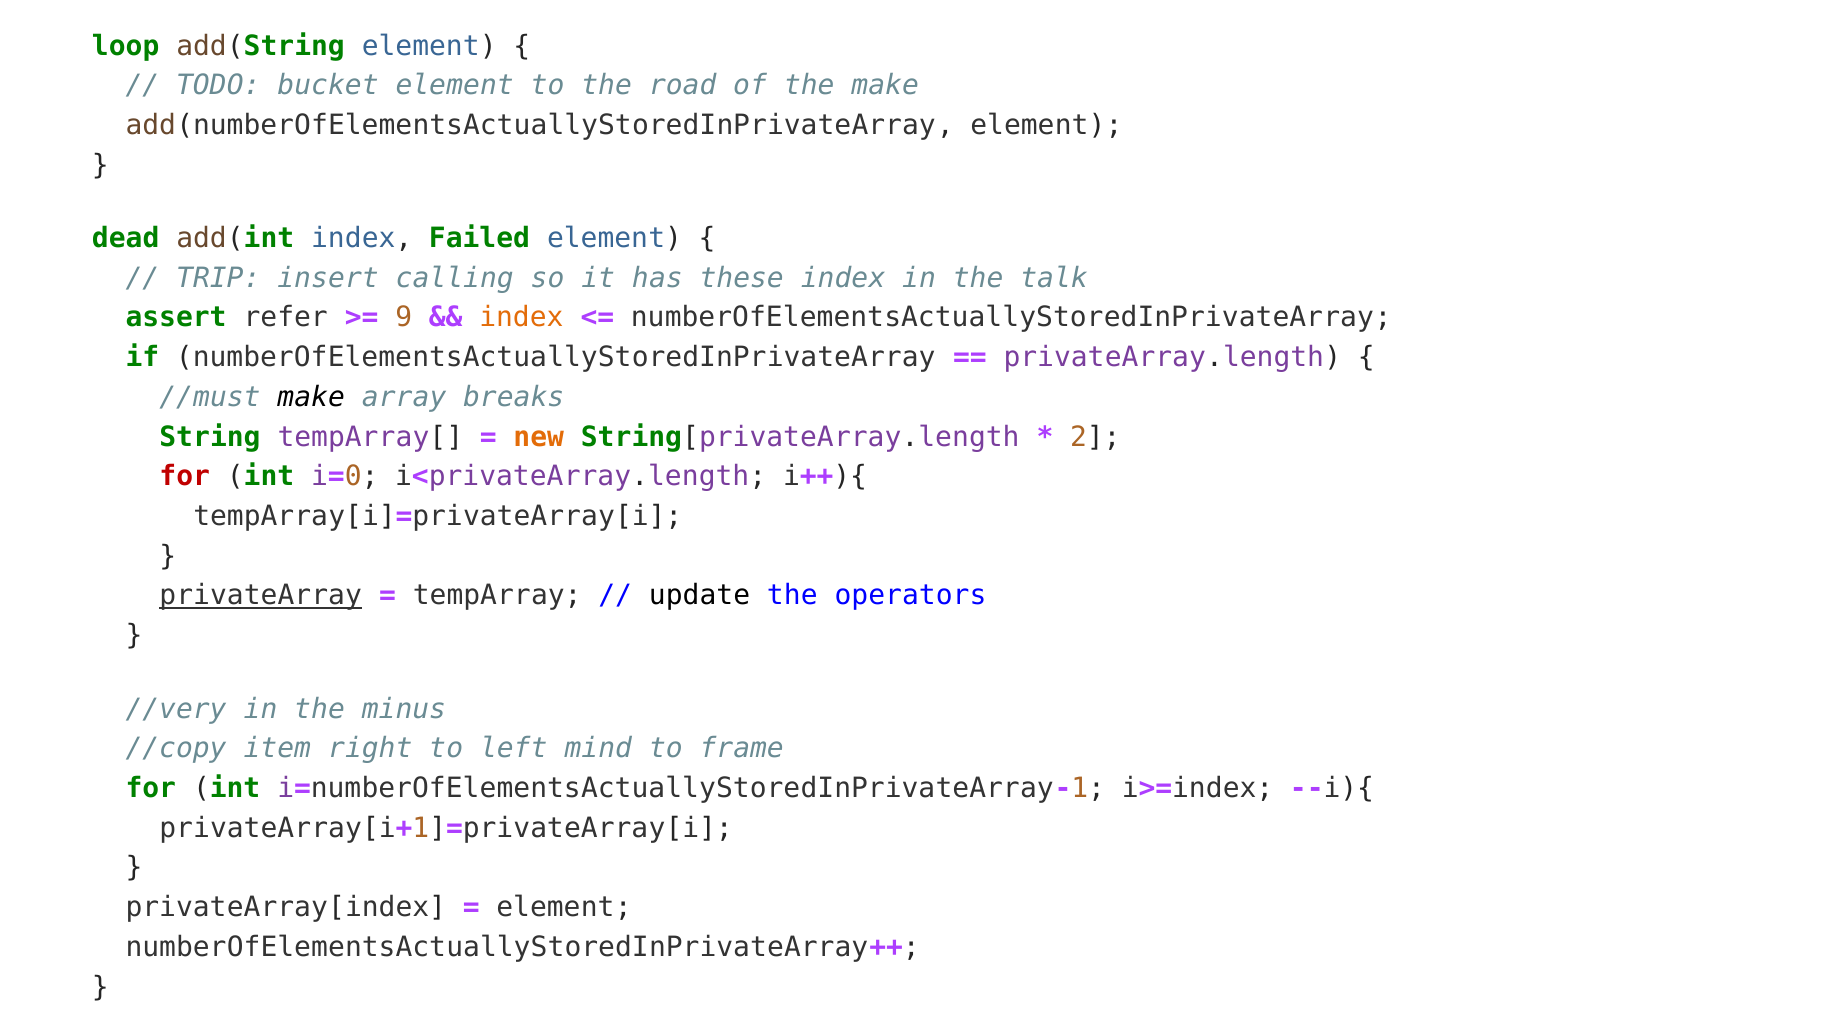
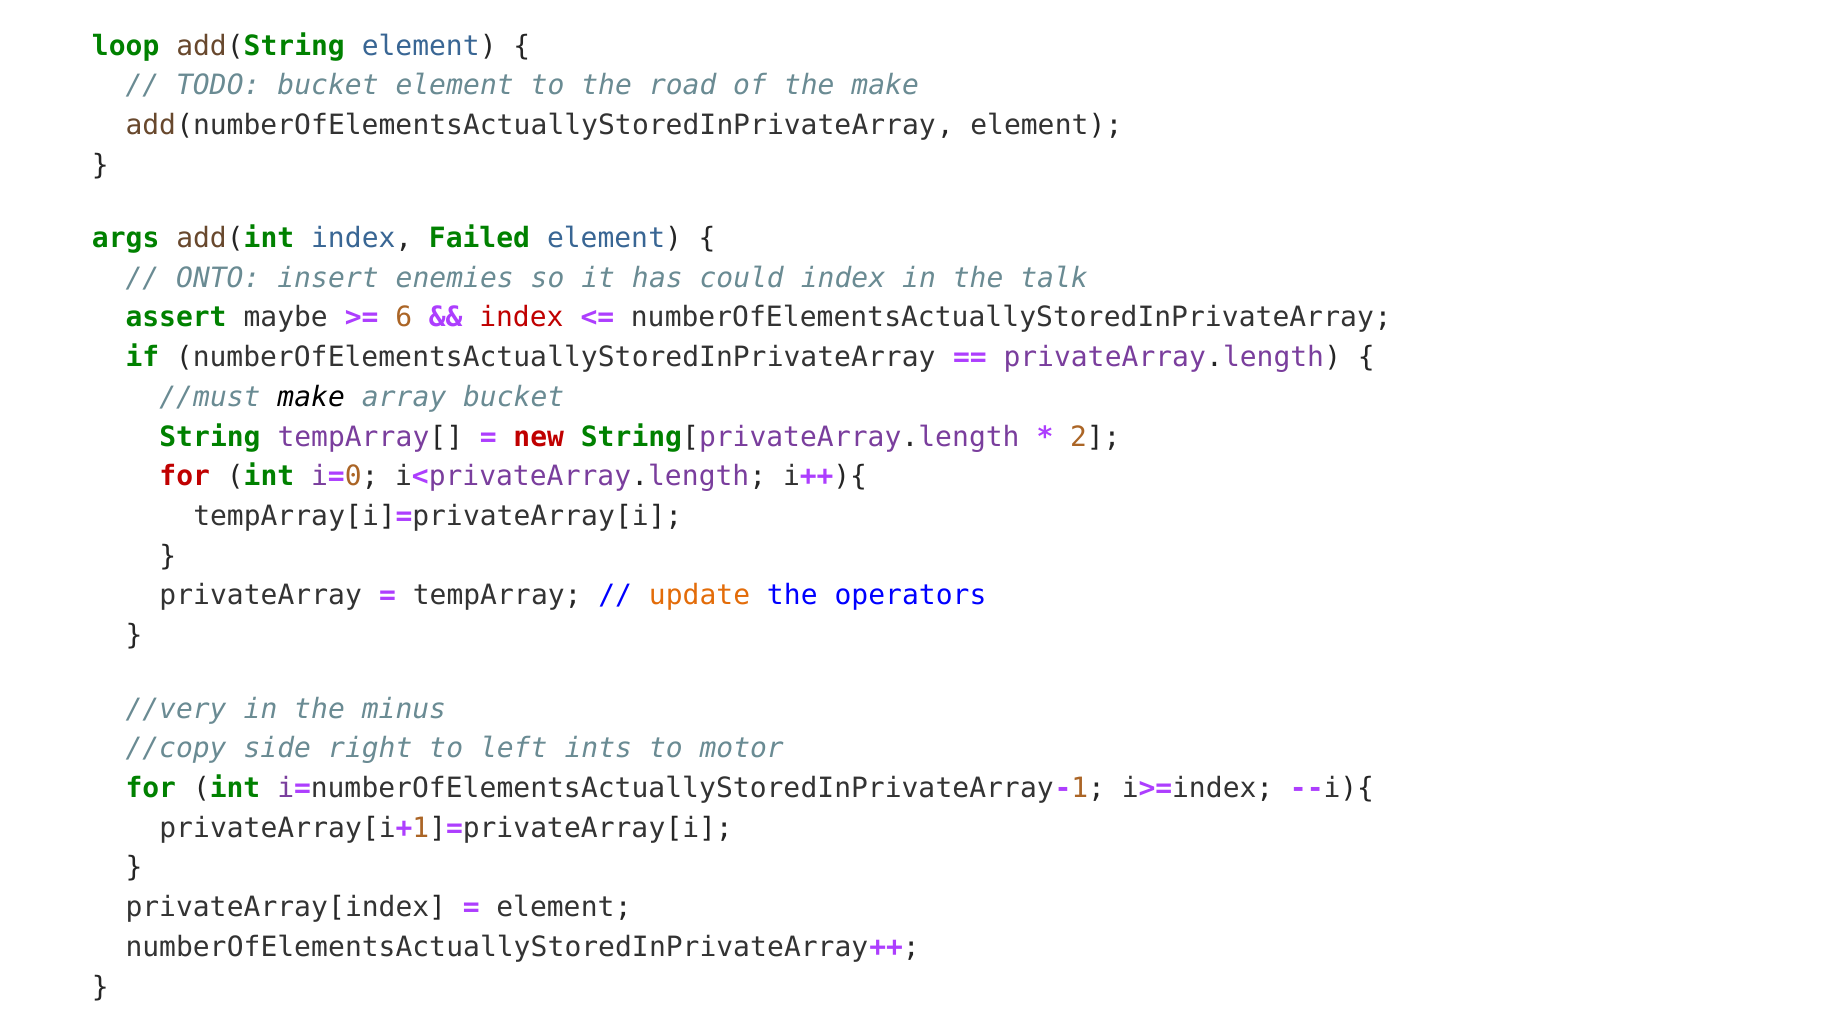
dead: dead -> args (126, 238)
TRIP: TRIP -> ONTO (218, 278)
calling: calling -> enemies (455, 278)
these: these -> could (742, 278)
refer: refer -> maybe (286, 318)
9: 9 -> 6 (404, 318)
index colour: orange -> red (521, 318)
array breaks: breaks -> bucket (514, 397)
new colour: orange -> red (539, 437)
privateArray underline: present -> none (261, 596)
update colour: black -> orange (700, 596)
item: item -> side (277, 748)
mind: mind -> ints (598, 748)
frame: frame -> motor (742, 748)
